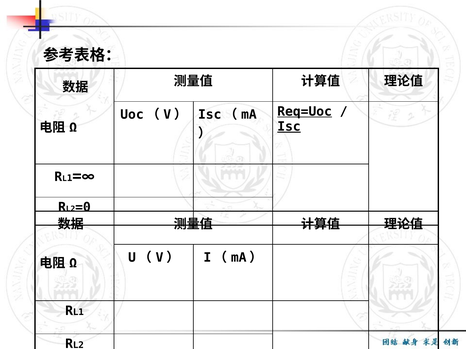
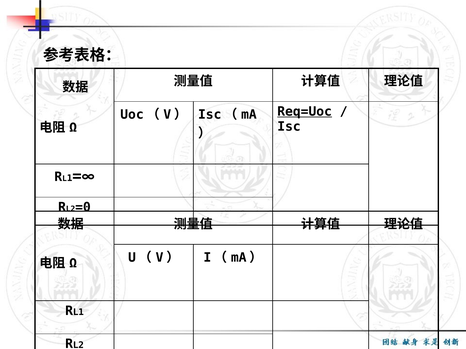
Isc underline: present -> none (289, 127)
